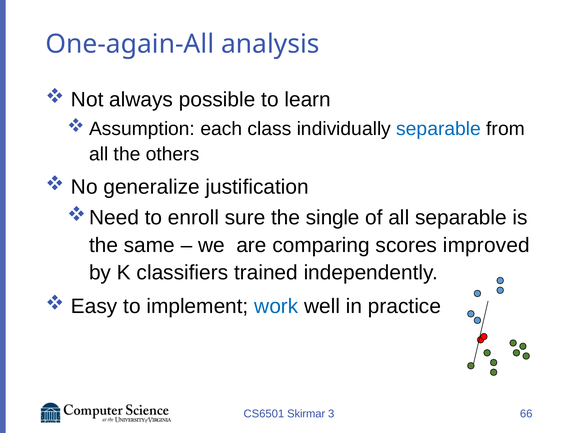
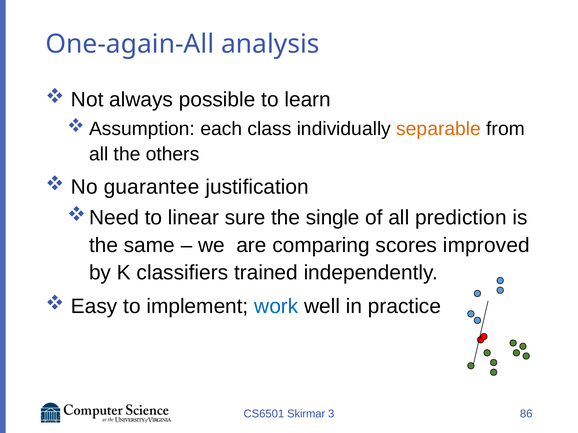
separable colour: blue -> orange (439, 129)
generalize: generalize -> guarantee (151, 187)
enroll: enroll -> linear (193, 218)
all separable: separable -> prediction (461, 218)
66: 66 -> 86 (526, 414)
